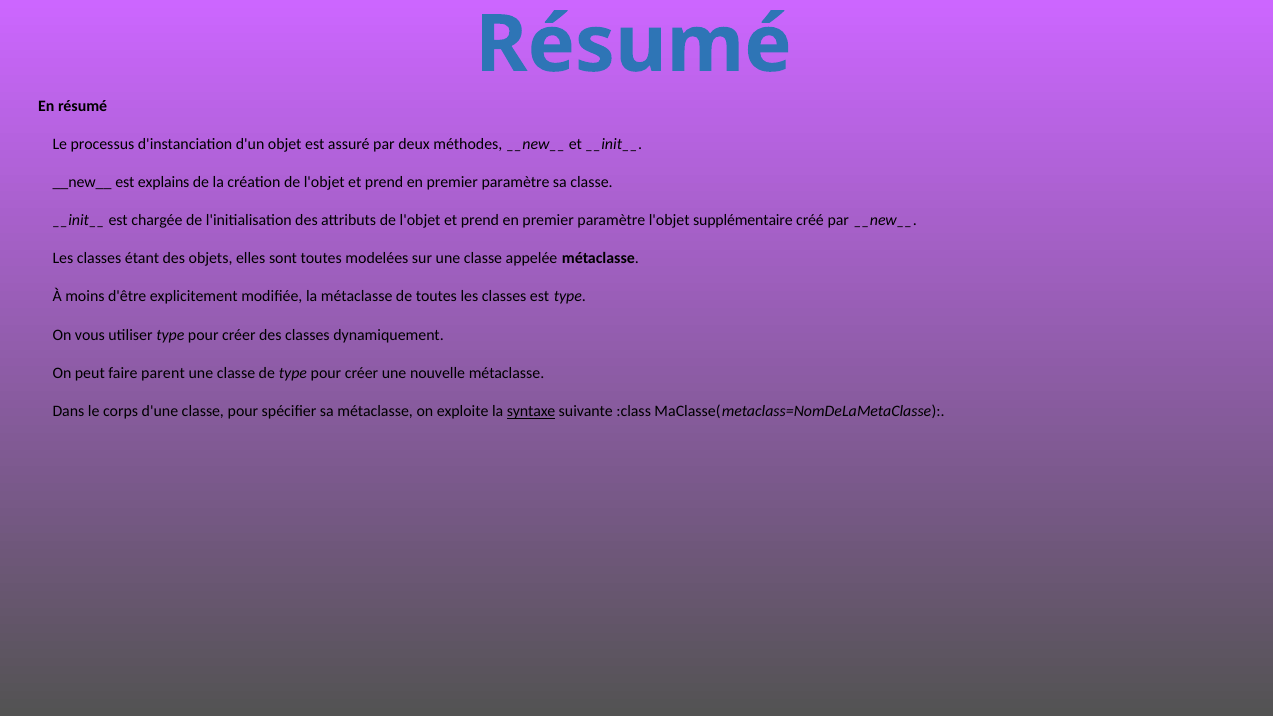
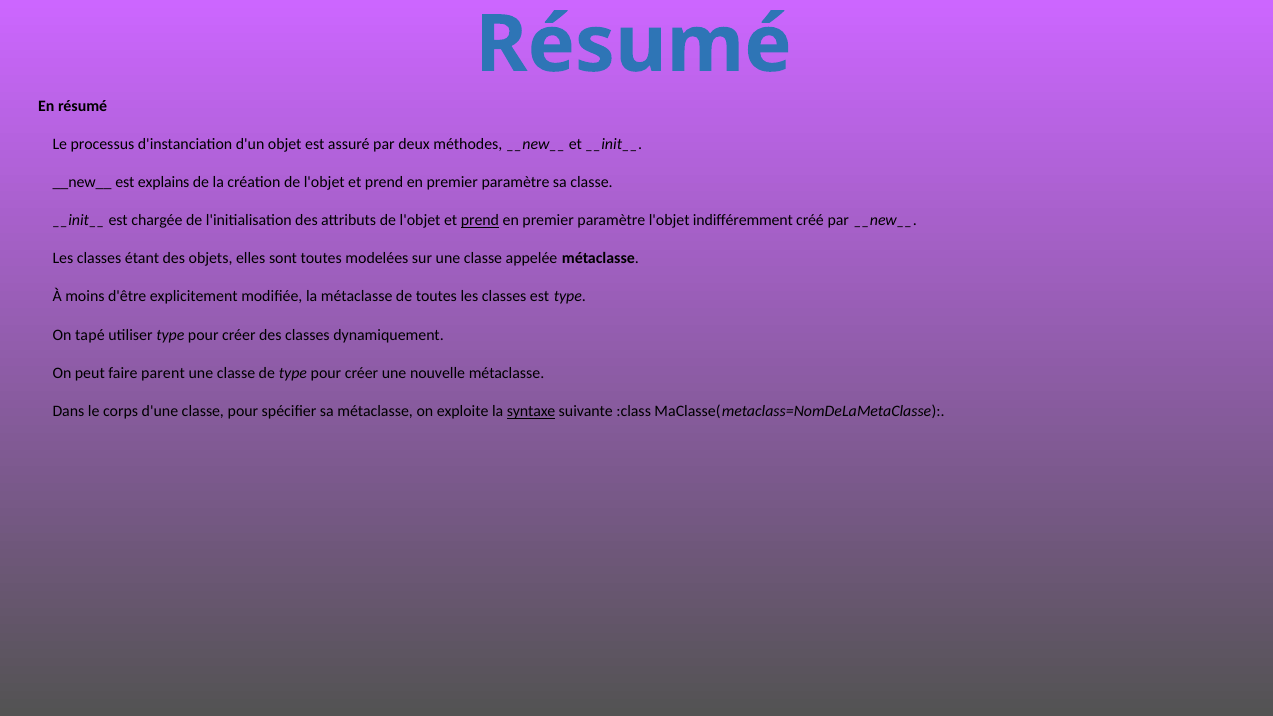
prend underline: none -> present (480, 220)
supplémentaire: supplémentaire -> indifféremment (743, 220)
vous: vous -> tapé (90, 335)
